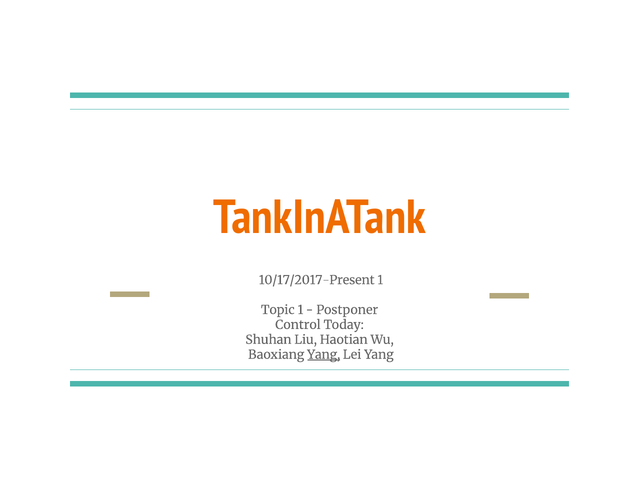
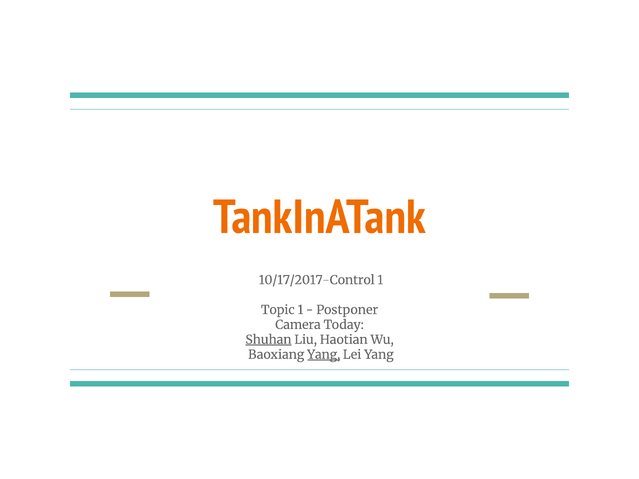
10/17/2017-Present: 10/17/2017-Present -> 10/17/2017-Control (317, 280)
Control: Control -> Camera (298, 325)
Shuhan underline: none -> present (268, 340)
